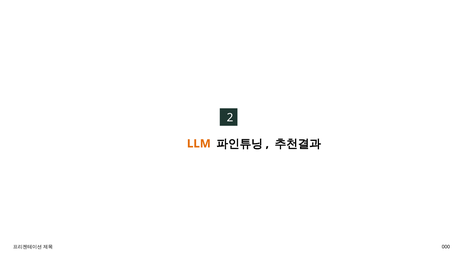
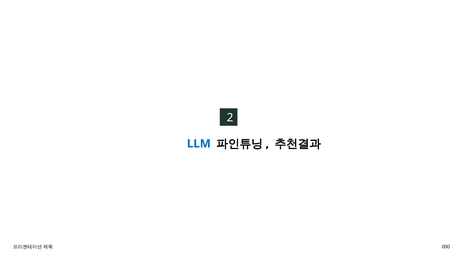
LLM colour: orange -> blue (199, 144)
